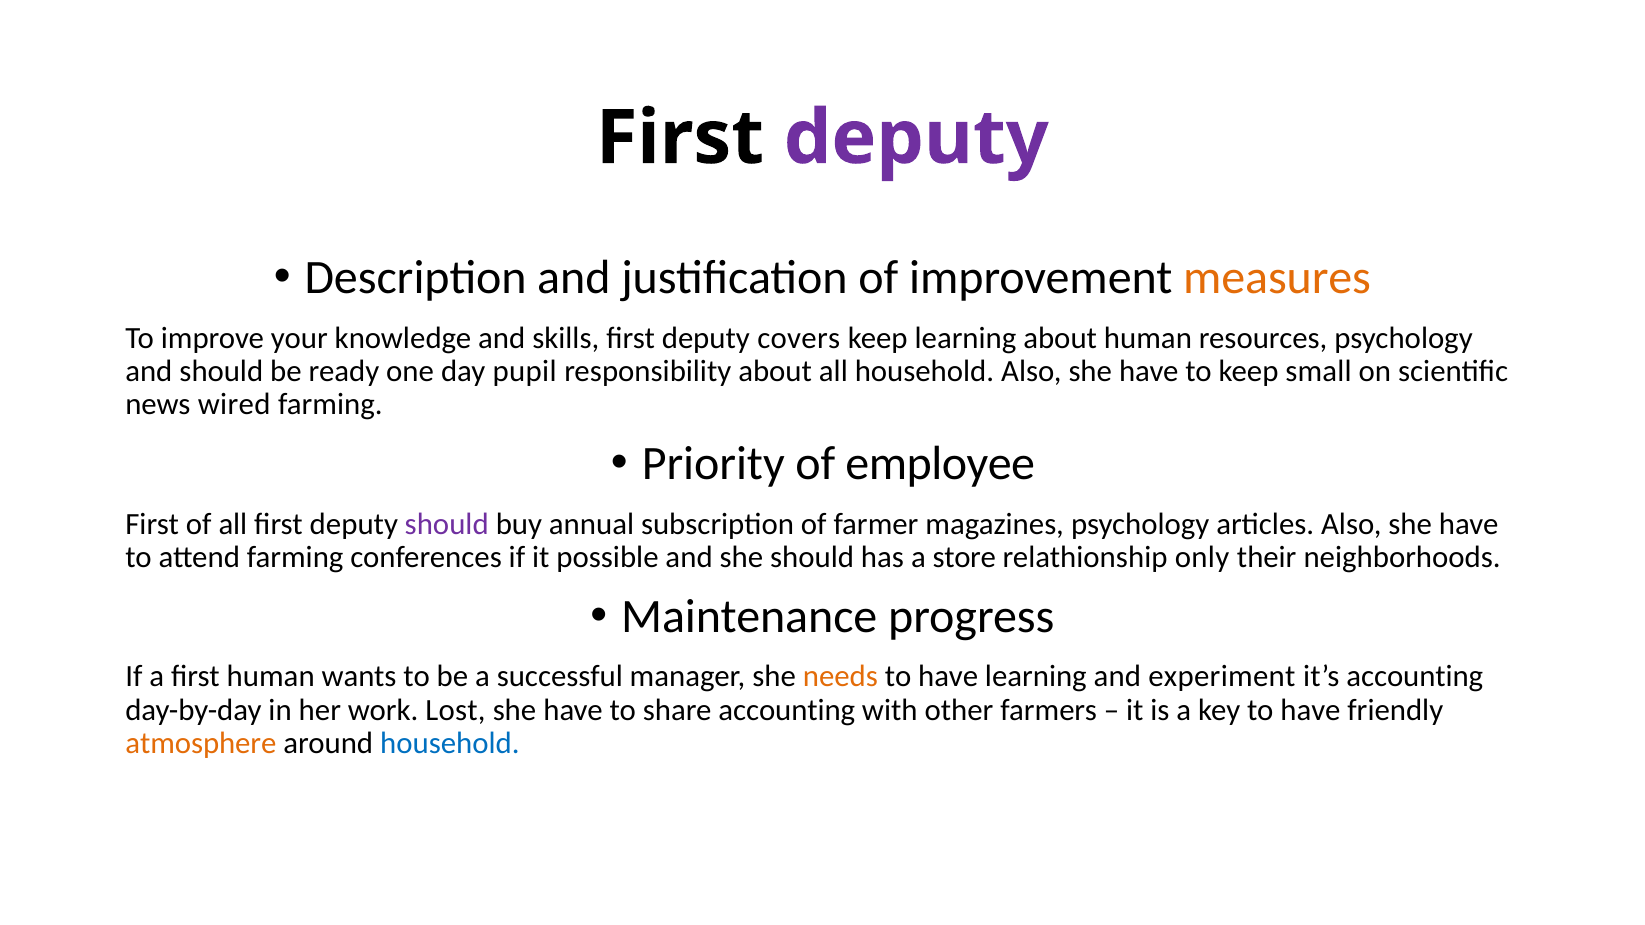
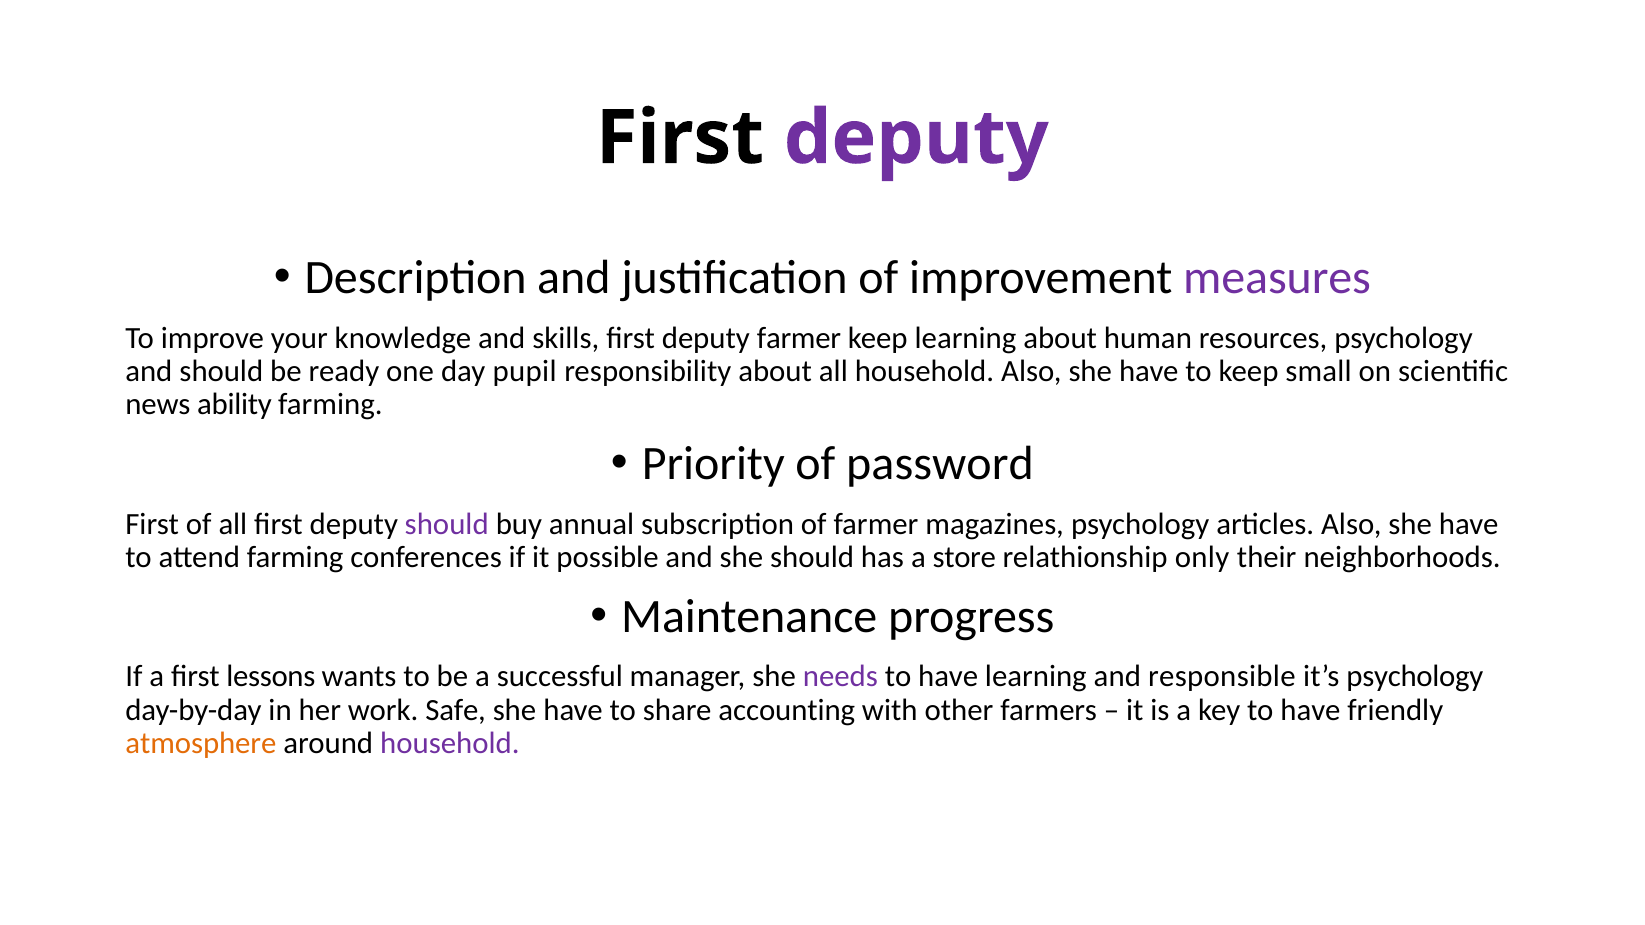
measures colour: orange -> purple (1277, 278)
deputy covers: covers -> farmer (799, 338)
wired: wired -> ability (235, 405)
employee: employee -> password (940, 464)
first human: human -> lessons (271, 677)
needs colour: orange -> purple (840, 677)
experiment: experiment -> responsible (1222, 677)
it’s accounting: accounting -> psychology (1415, 677)
Lost: Lost -> Safe (456, 710)
household colour: blue -> purple (450, 743)
